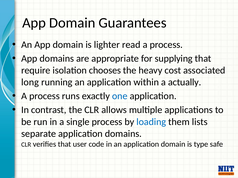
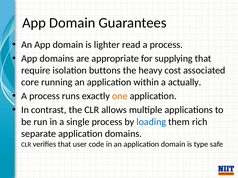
chooses: chooses -> buttons (105, 71)
long: long -> core (30, 82)
one colour: blue -> orange (120, 96)
lists: lists -> rich (200, 122)
